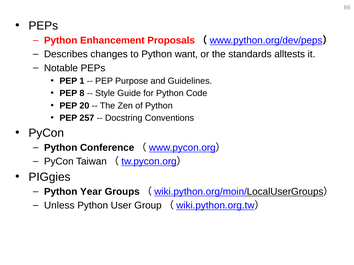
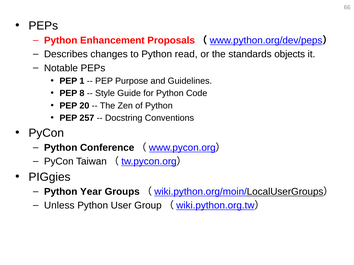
want: want -> read (186, 54)
alltests: alltests -> objects (290, 54)
